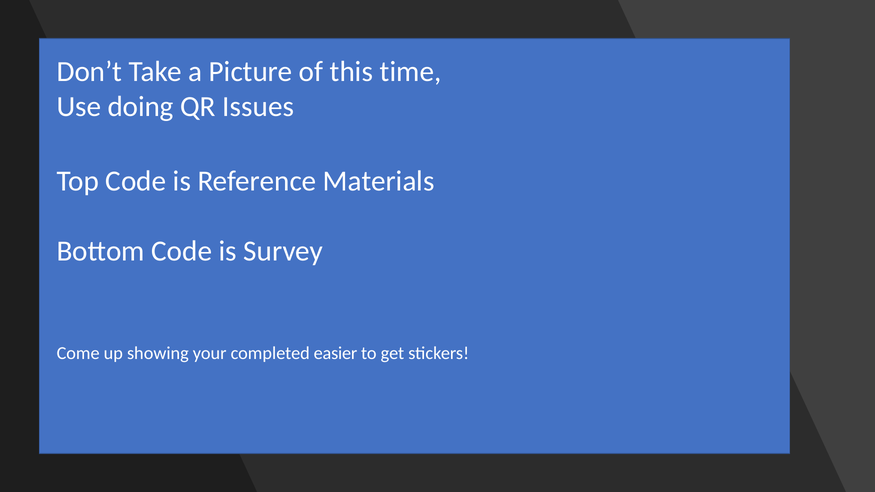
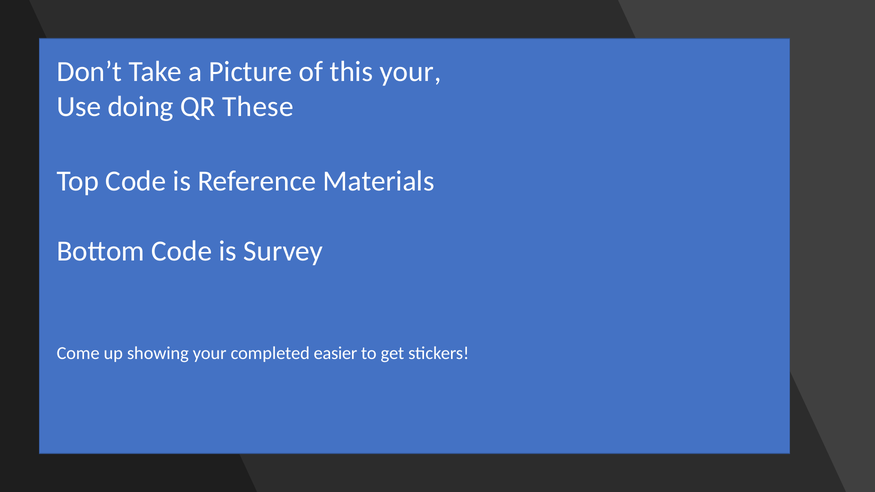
this time: time -> your (411, 72)
Issues: Issues -> These (258, 107)
